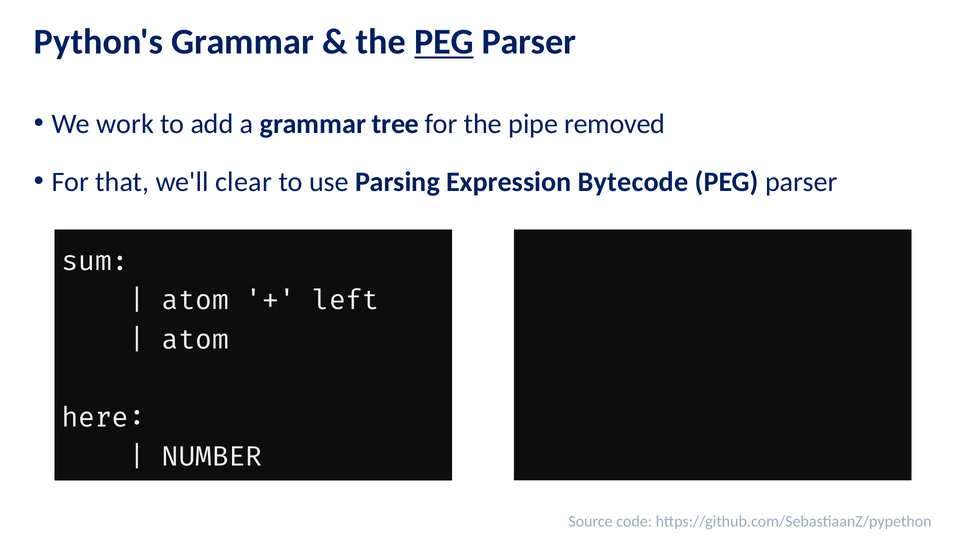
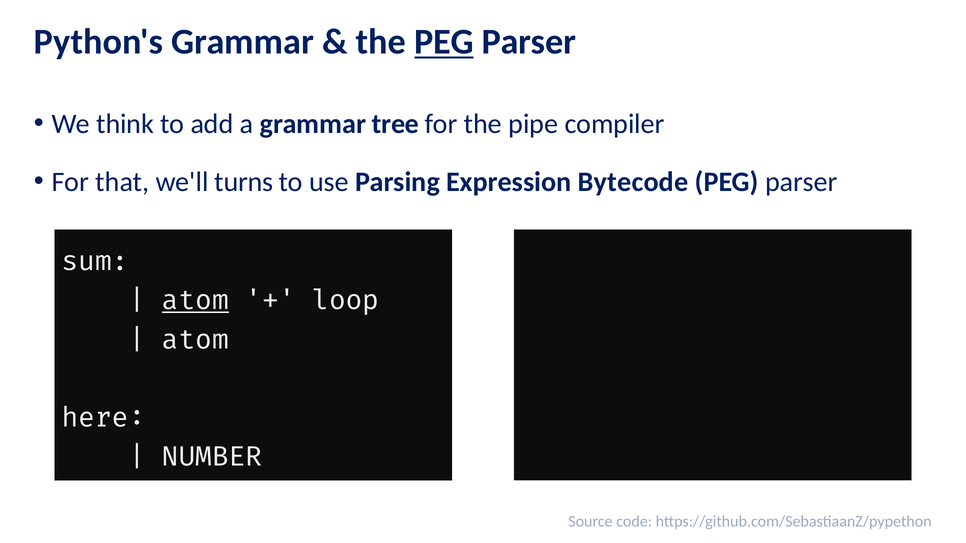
work: work -> think (125, 124)
removed: removed -> compiler (615, 124)
clear: clear -> turns (244, 182)
atom underline: none -> present (195, 301)
left: left -> loop (346, 301)
